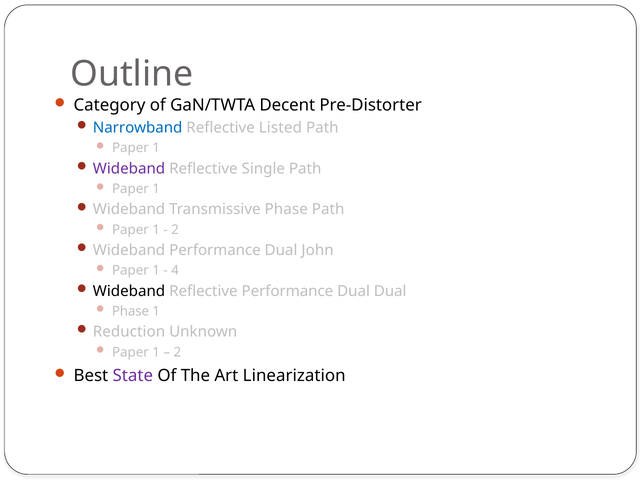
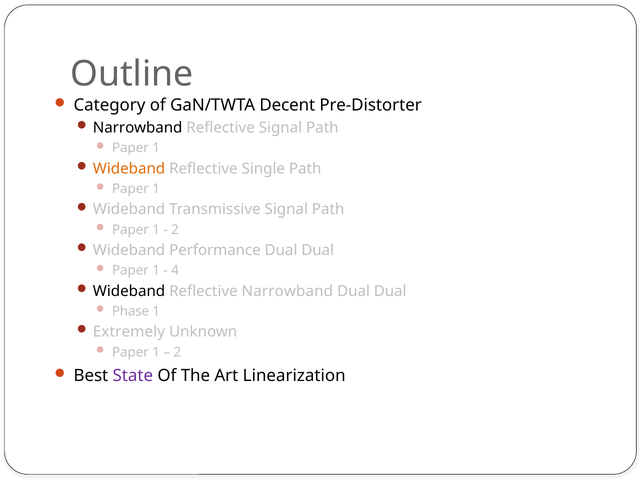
Narrowband colour: blue -> black (138, 128)
Reflective Listed: Listed -> Signal (280, 128)
Wideband colour: purple -> orange (129, 169)
Transmissive Phase: Phase -> Signal (286, 209)
John: John -> Dual (318, 250)
Reflective Performance: Performance -> Narrowband (287, 291)
Reduction: Reduction -> Extremely (129, 332)
